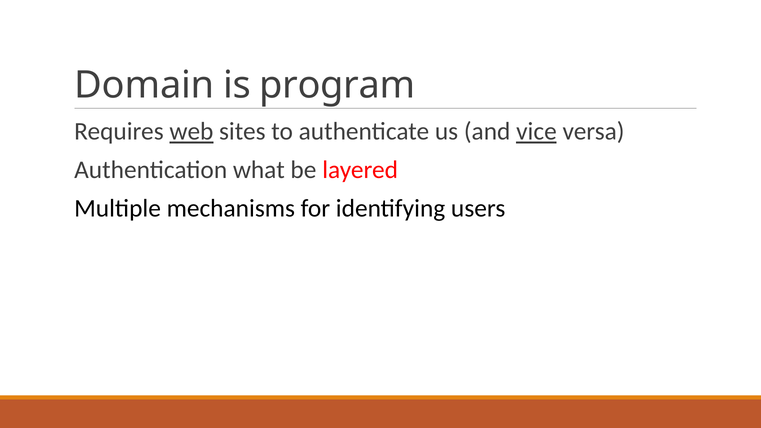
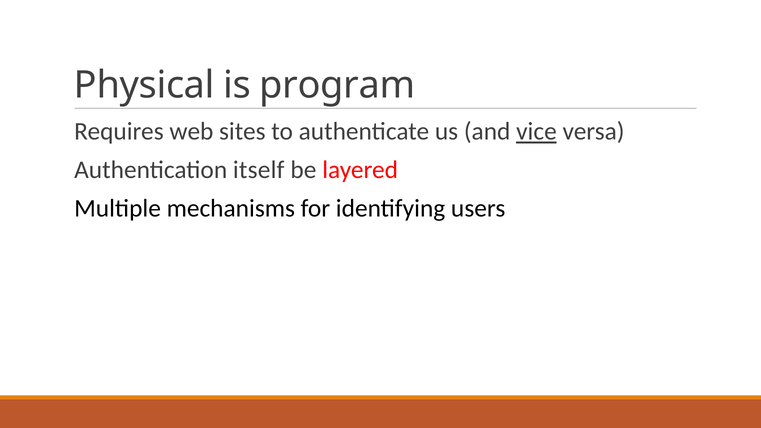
Domain: Domain -> Physical (144, 85)
web underline: present -> none (191, 132)
what: what -> itself (259, 170)
